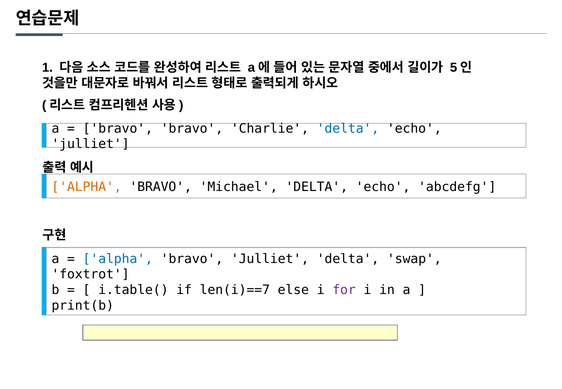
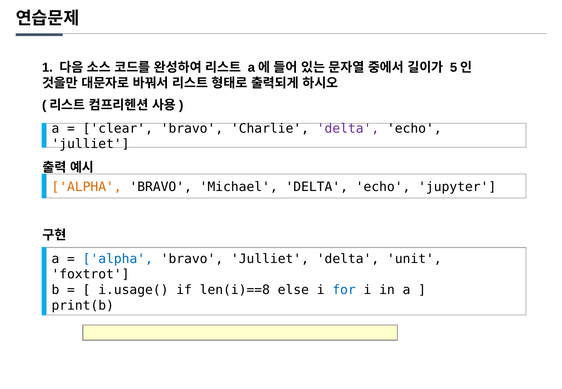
bravo: bravo -> clear (118, 128)
delta colour: blue -> purple (348, 128)
abcdefg: abcdefg -> jupyter (457, 187)
swap: swap -> unit (414, 259)
i.table(: i.table( -> i.usage( (133, 290)
len(i)==7: len(i)==7 -> len(i)==8 (235, 290)
for colour: purple -> blue (344, 290)
